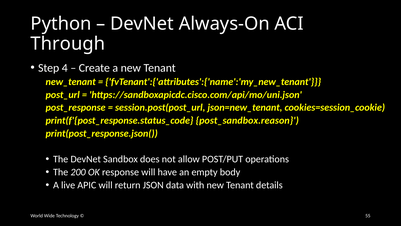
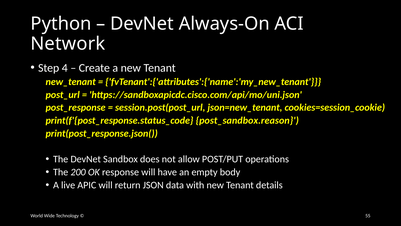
Through: Through -> Network (68, 44)
